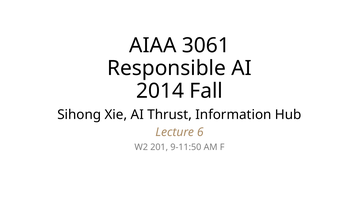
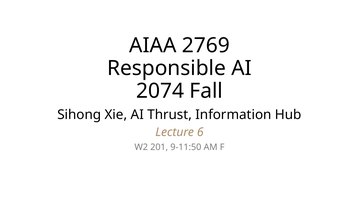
3061: 3061 -> 2769 (206, 46)
2014: 2014 -> 2074 (160, 91)
